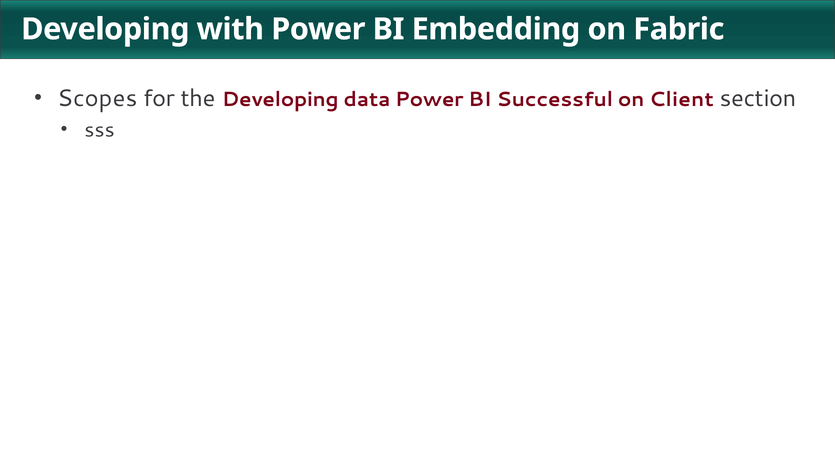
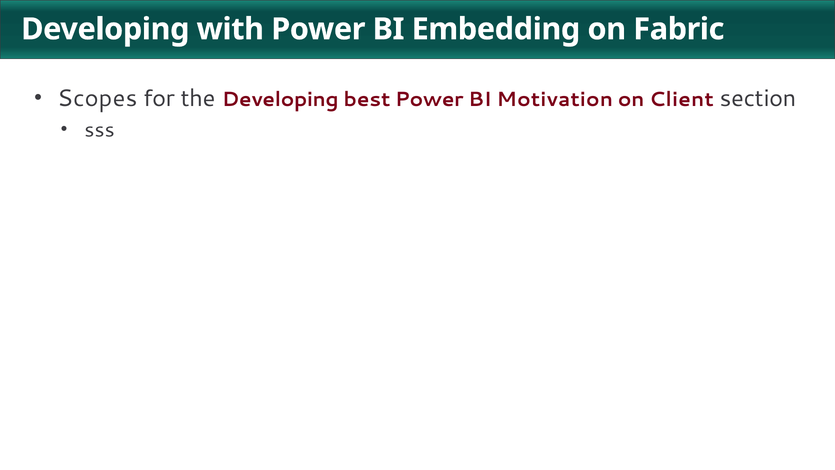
data: data -> best (367, 100)
Successful: Successful -> Motivation (555, 100)
